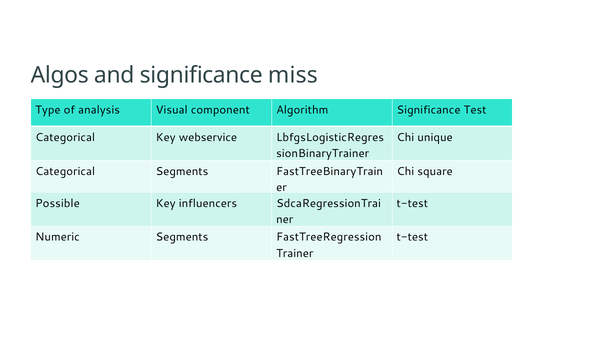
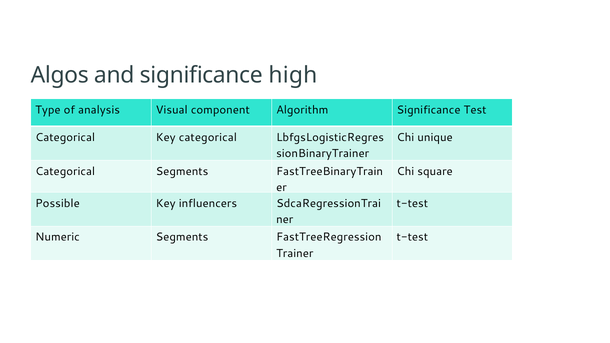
miss: miss -> high (293, 75)
Key webservice: webservice -> categorical (208, 137)
